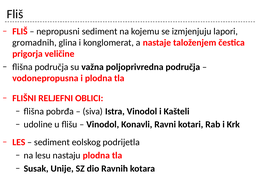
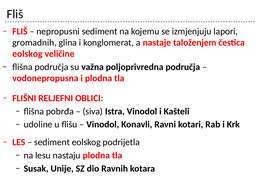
prigorja: prigorja -> eolskog (27, 54)
